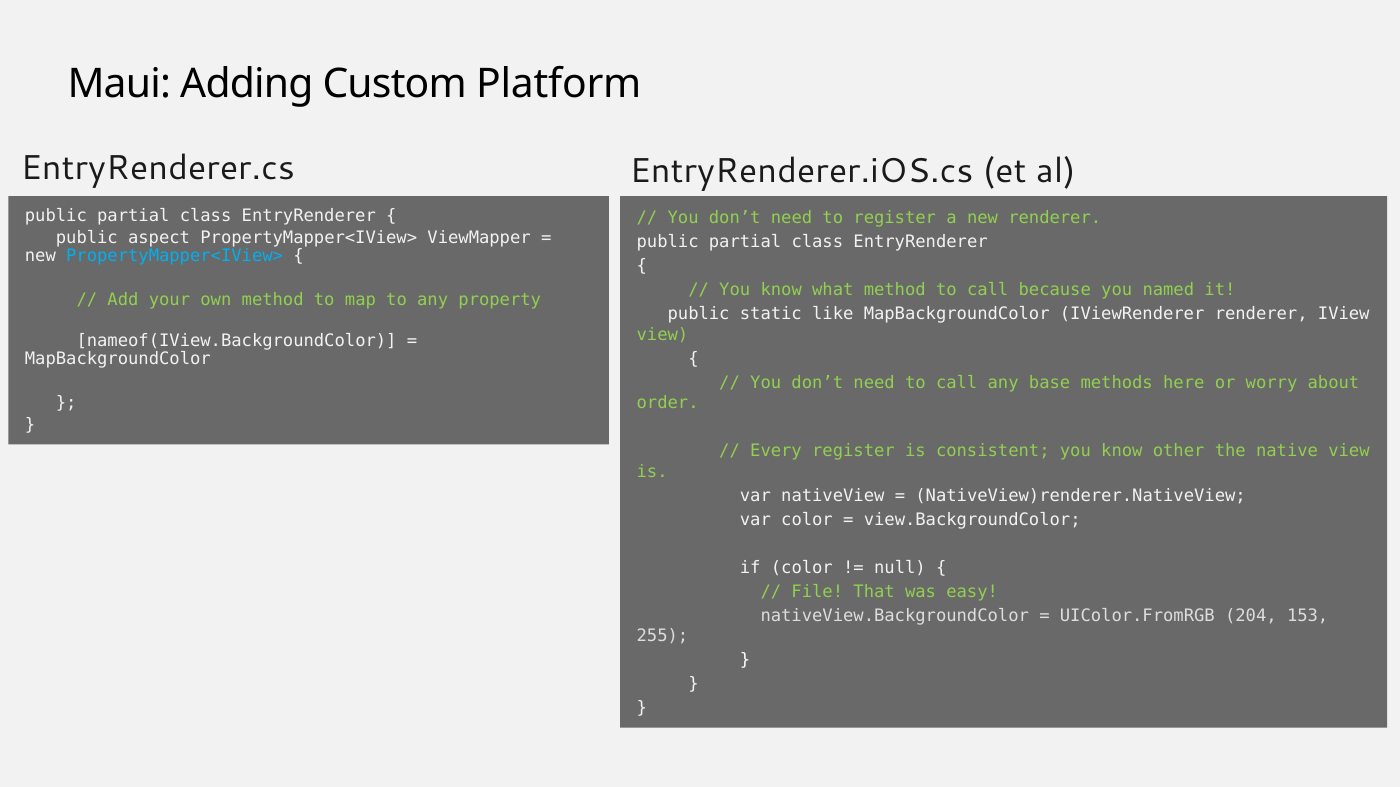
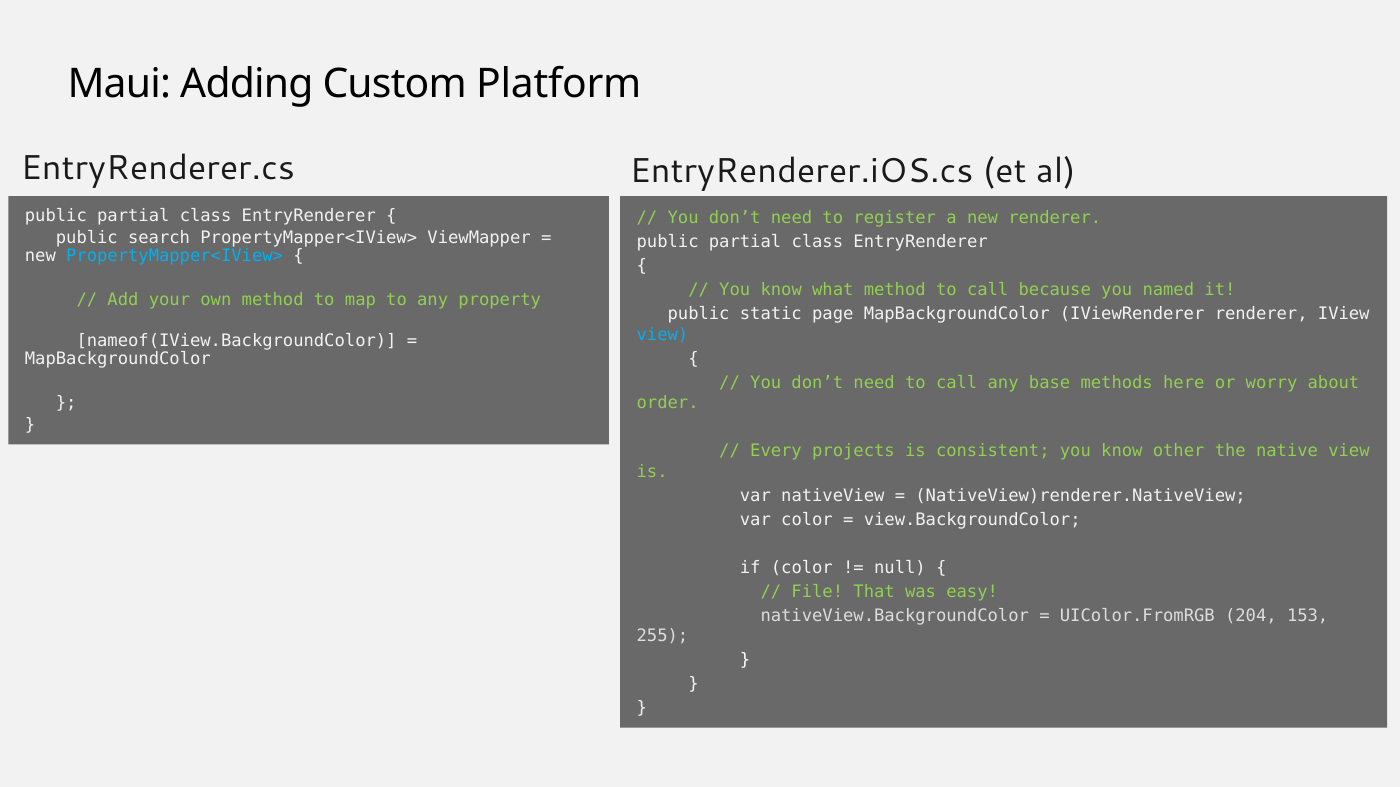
aspect: aspect -> search (159, 238)
like: like -> page (833, 314)
view colour: light green -> light blue (662, 335)
Every register: register -> projects (853, 451)
